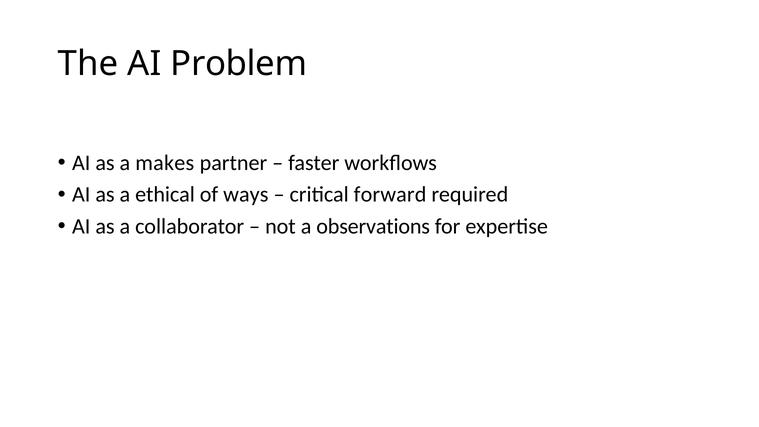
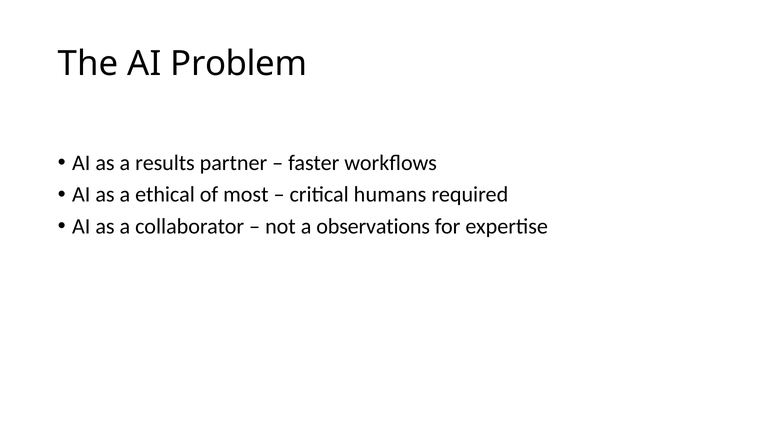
makes: makes -> results (165, 163)
ways: ways -> most (246, 195)
forward: forward -> humans (390, 195)
